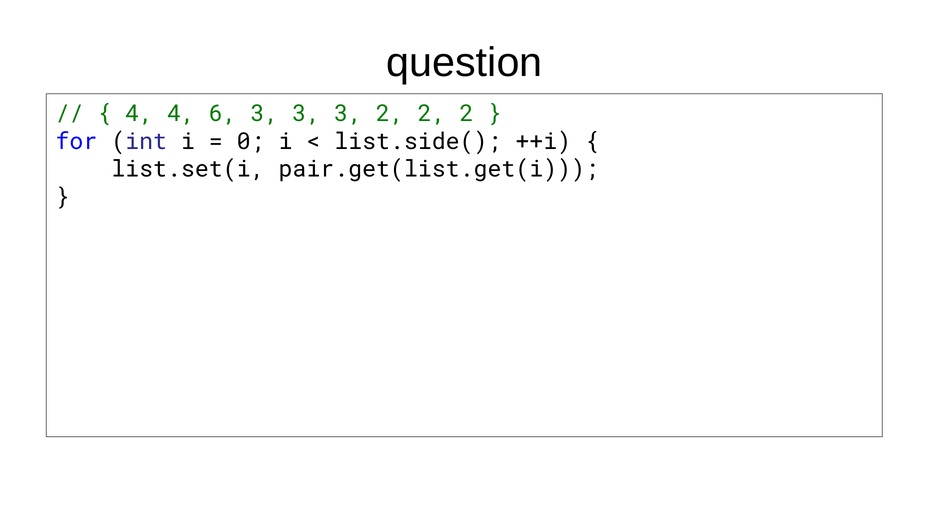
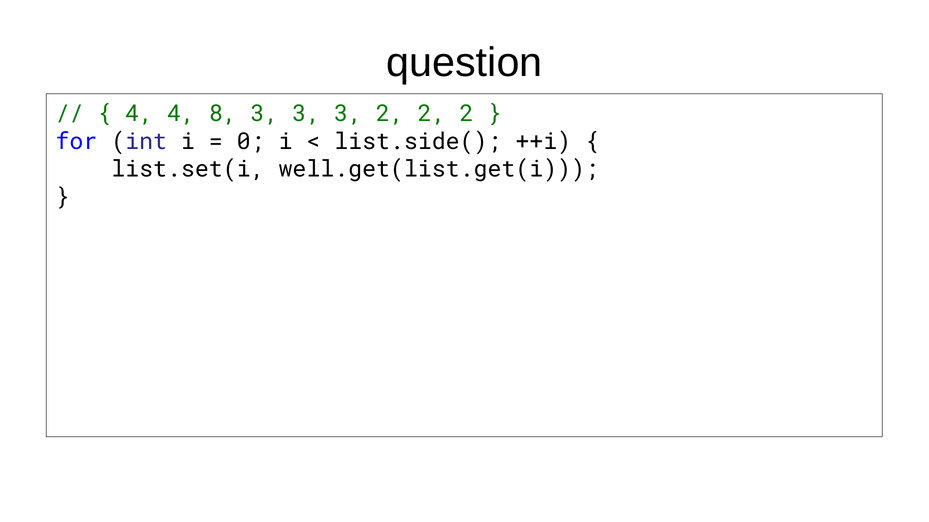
6: 6 -> 8 (223, 114)
pair.get(list.get(i: pair.get(list.get(i -> well.get(list.get(i (439, 170)
